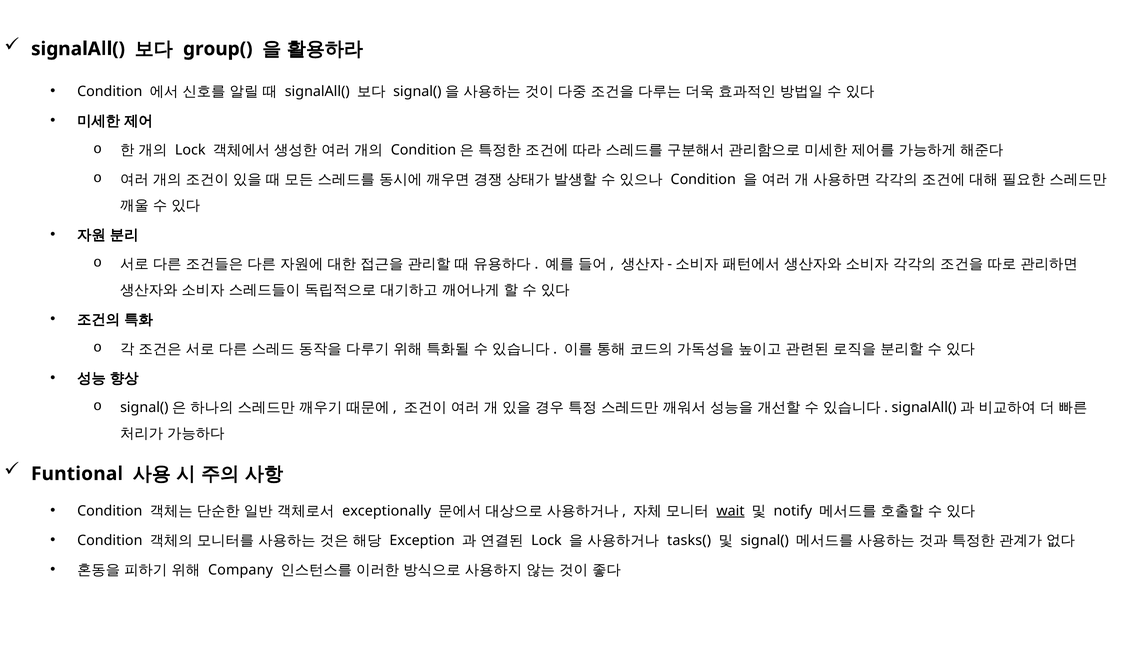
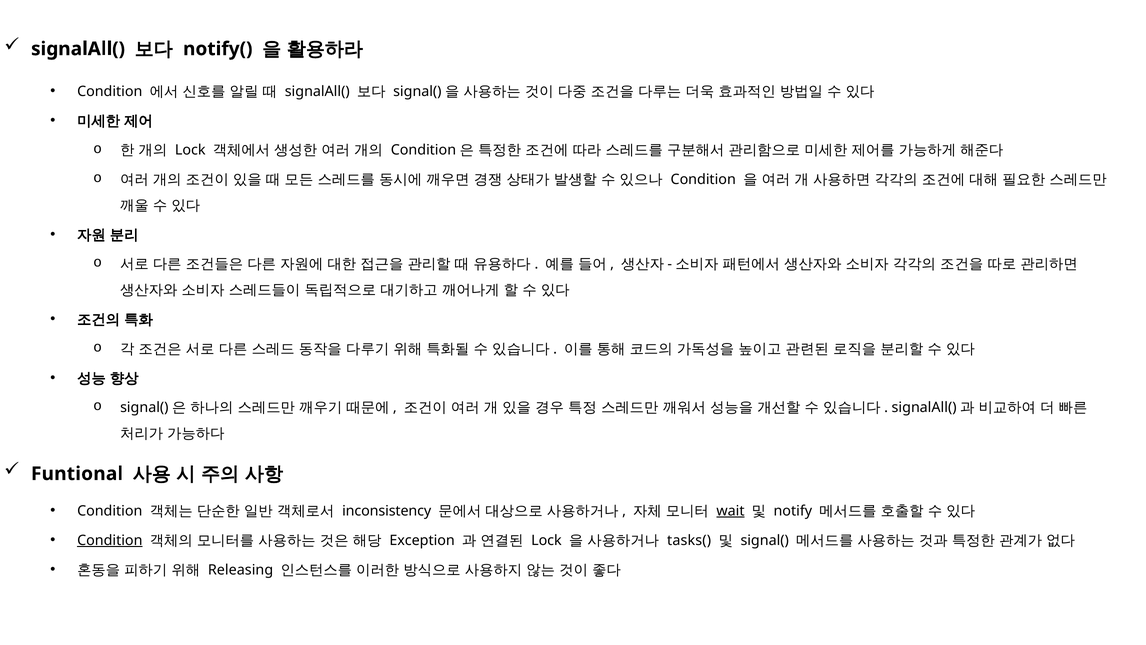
group(: group( -> notify( (218, 49)
exceptionally: exceptionally -> inconsistency (387, 511)
Condition underline: none -> present (110, 540)
Company: Company -> Releasing (241, 569)
